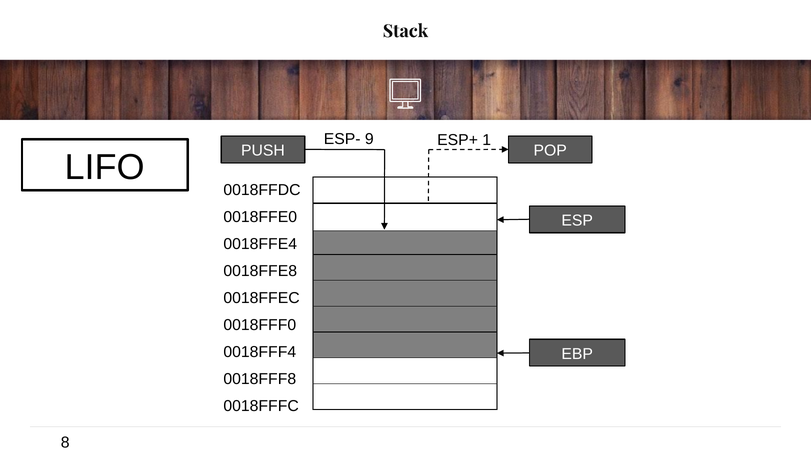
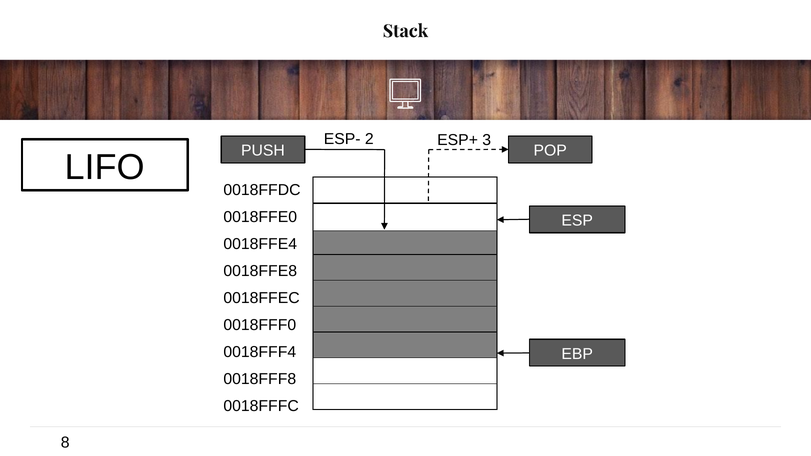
9: 9 -> 2 (369, 139)
1: 1 -> 3 (487, 140)
